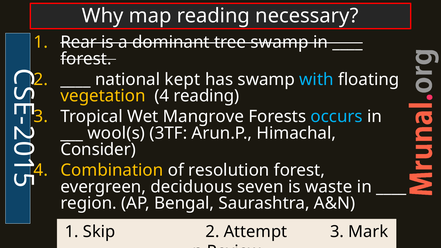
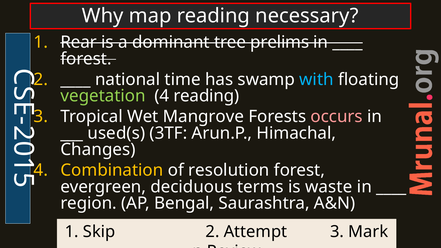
tree swamp: swamp -> prelims (280, 42)
kept: kept -> time (183, 79)
vegetation colour: yellow -> light green (103, 96)
occurs colour: light blue -> pink (337, 117)
wool(s: wool(s -> used(s (116, 133)
Consider: Consider -> Changes (98, 150)
seven: seven -> terms (260, 187)
